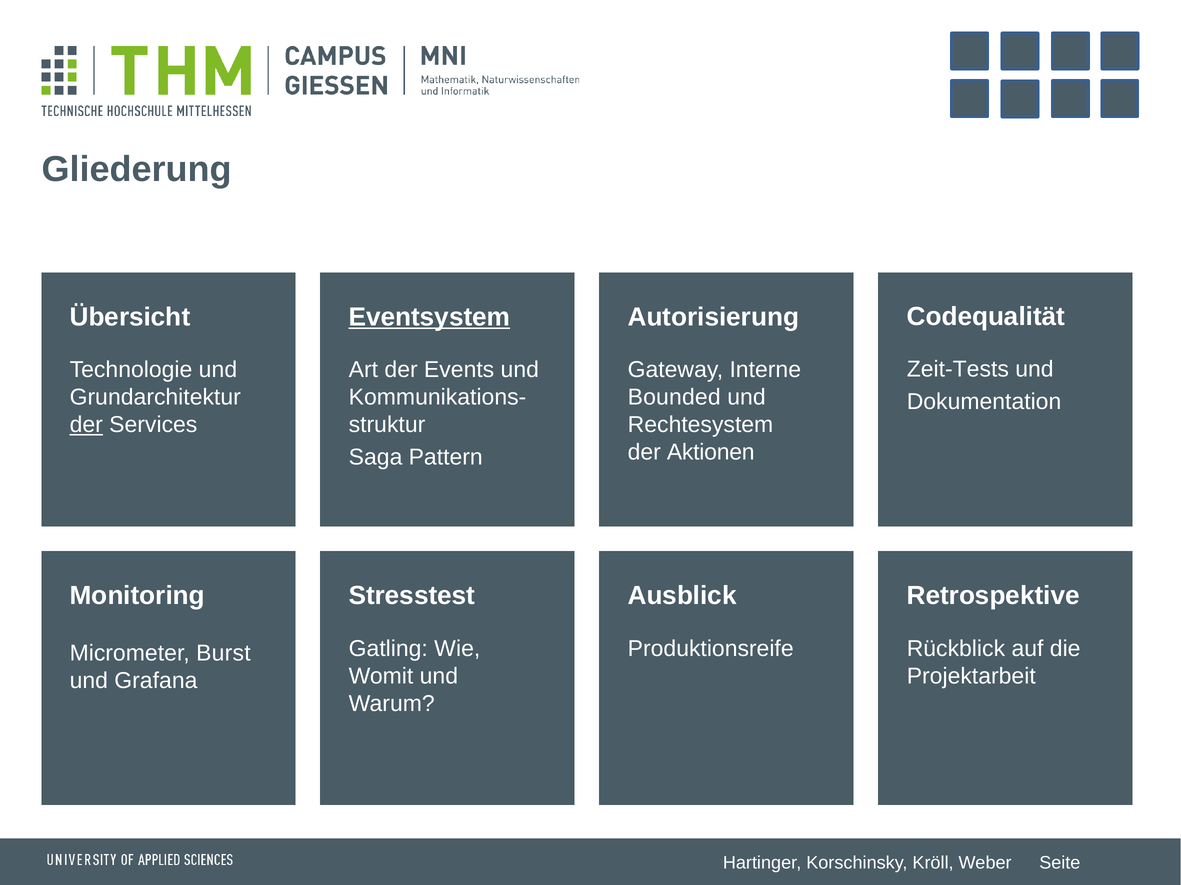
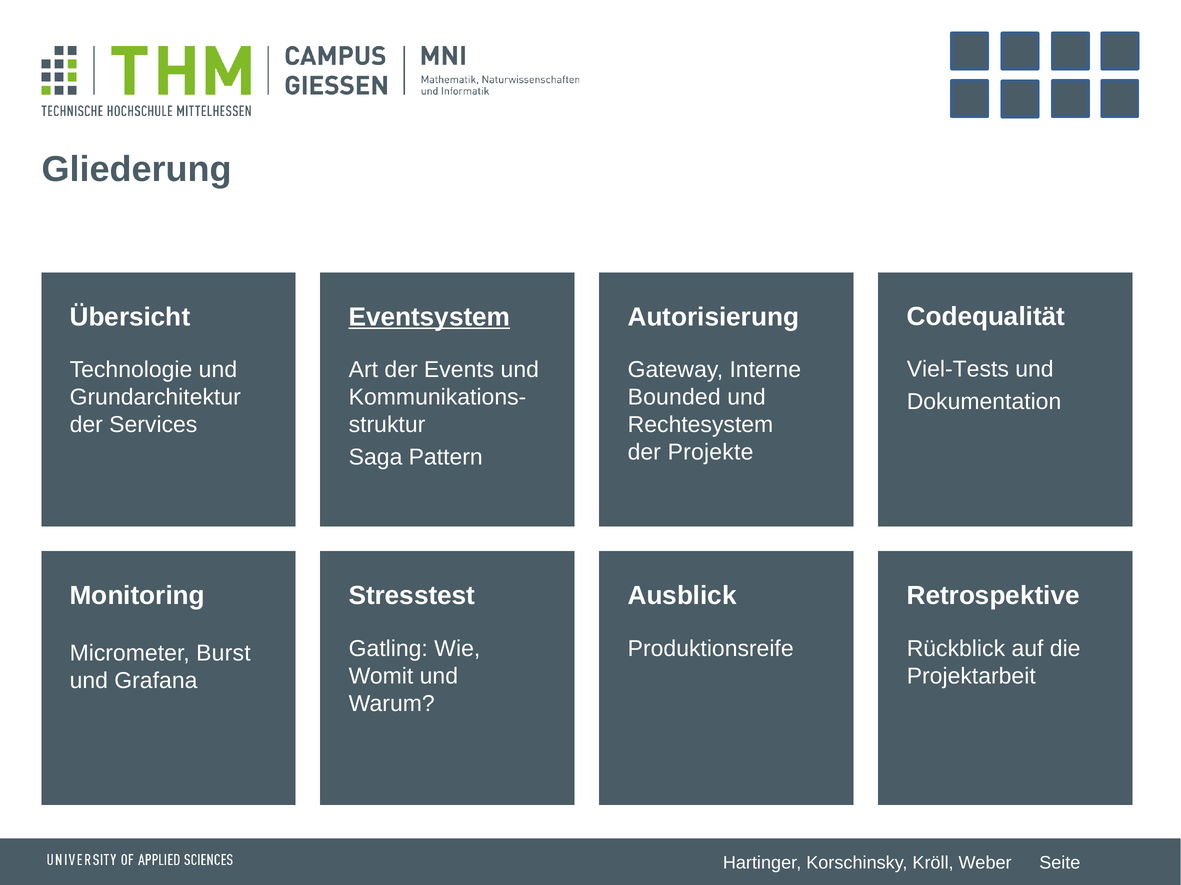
Zeit-Tests: Zeit-Tests -> Viel-Tests (958, 370)
der underline: present -> none (86, 425)
Aktionen: Aktionen -> Projekte (711, 453)
